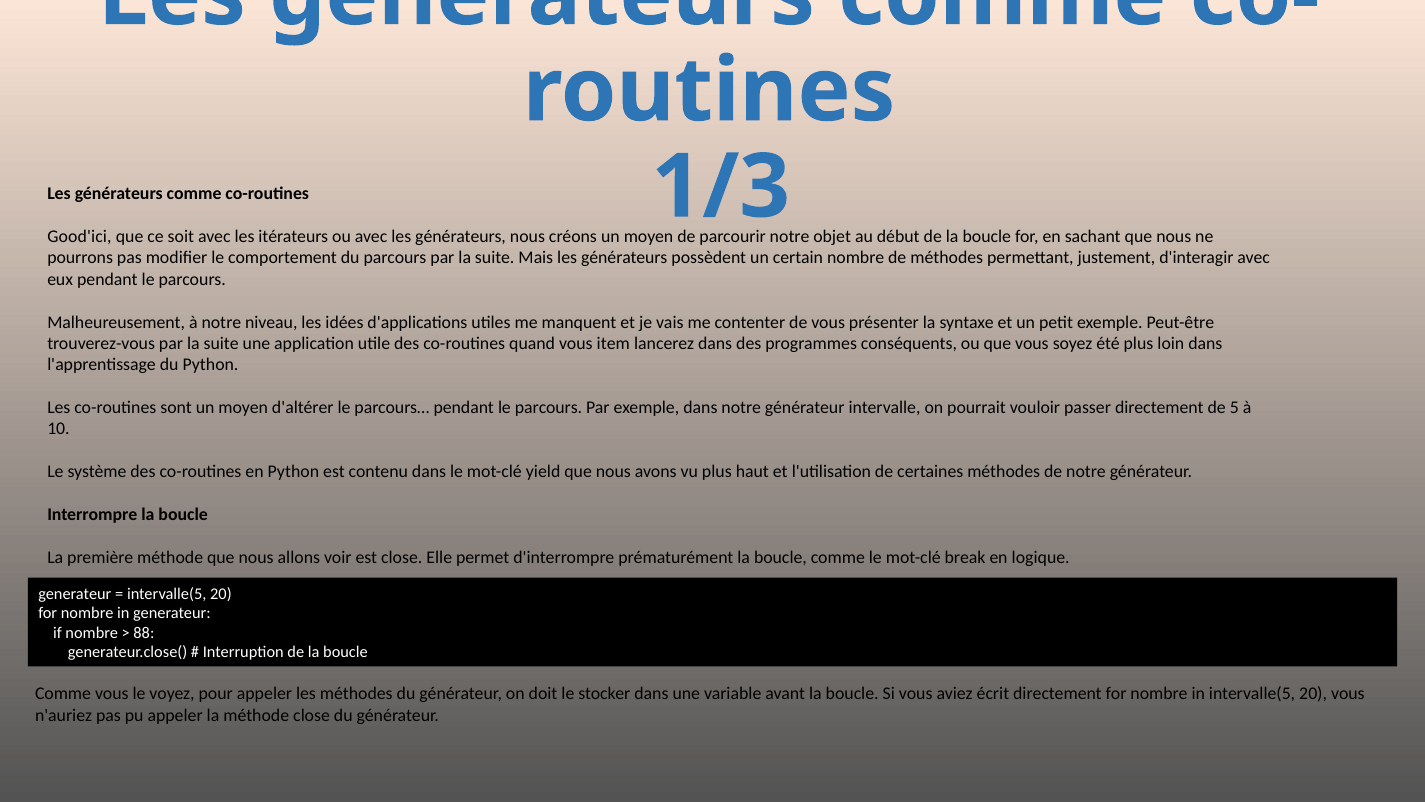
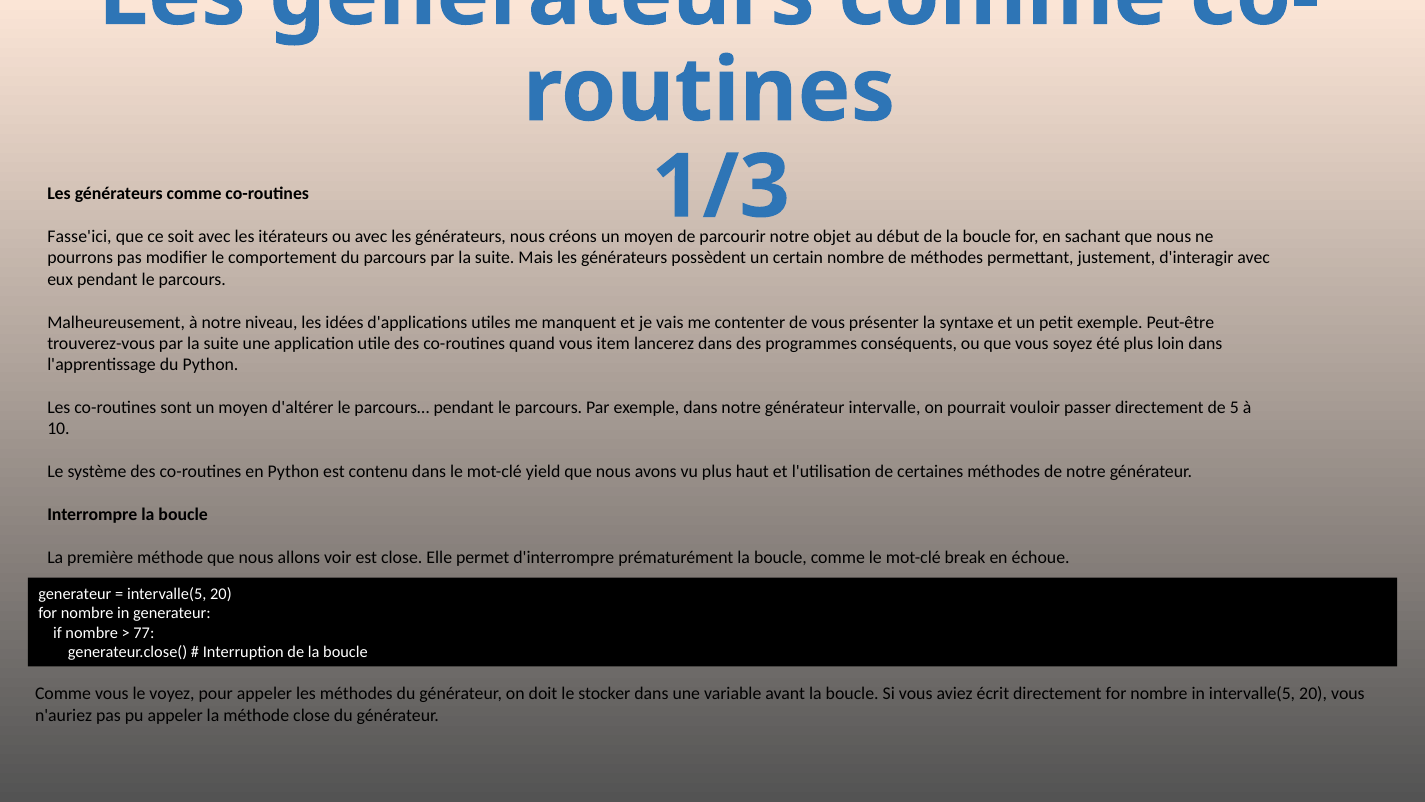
Good'ici: Good'ici -> Fasse'ici (79, 236)
logique: logique -> échoue (1041, 557)
88: 88 -> 77 (144, 633)
